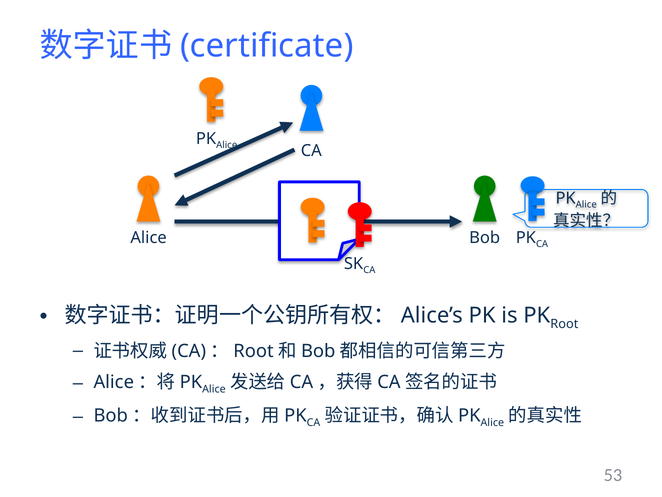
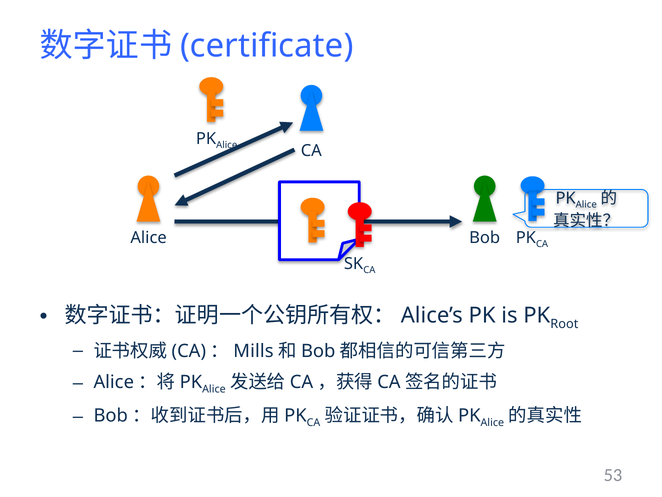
Root: Root -> Mills (253, 351)
